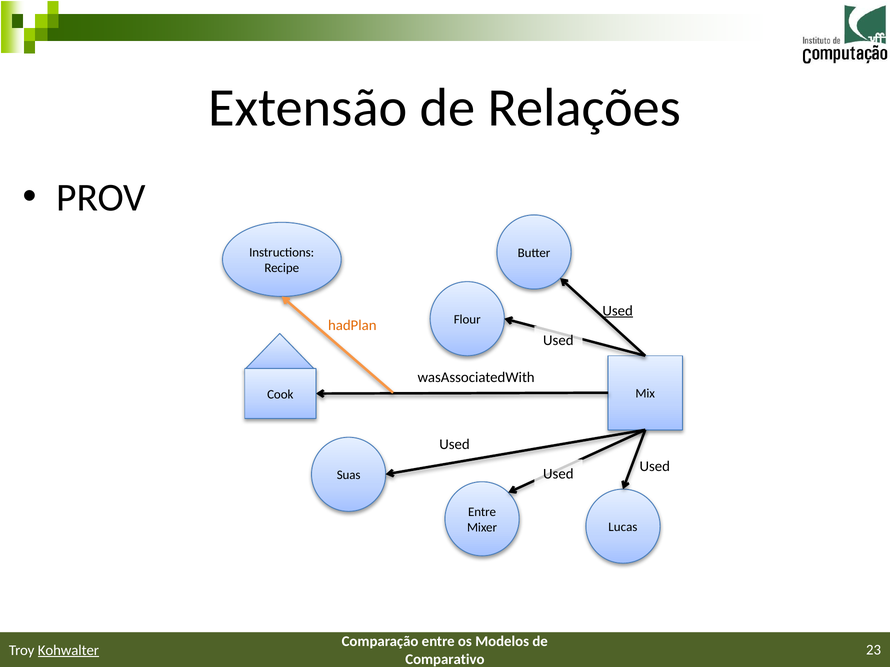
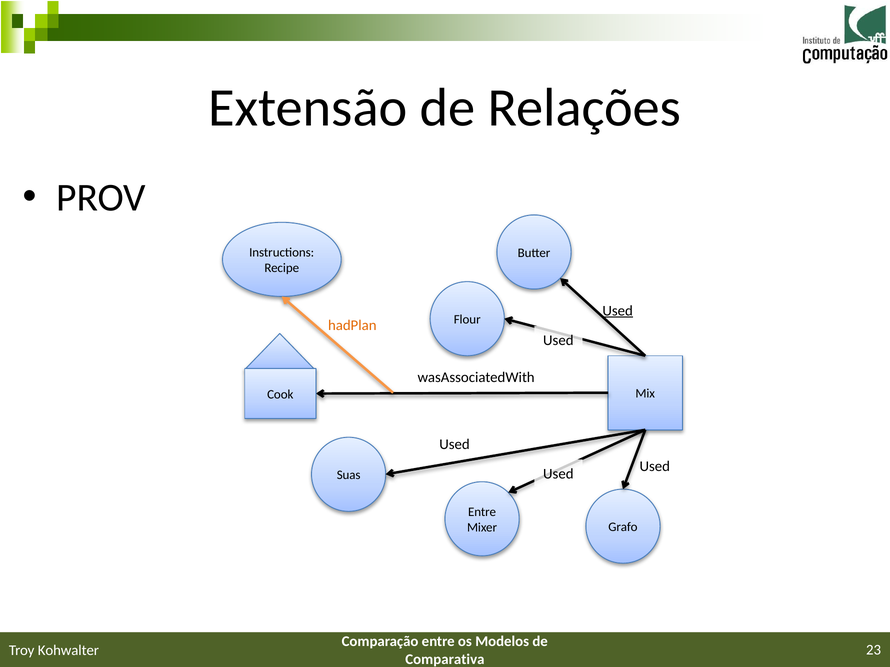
Lucas: Lucas -> Grafo (623, 527)
Kohwalter underline: present -> none (68, 651)
Comparativo: Comparativo -> Comparativa (445, 660)
